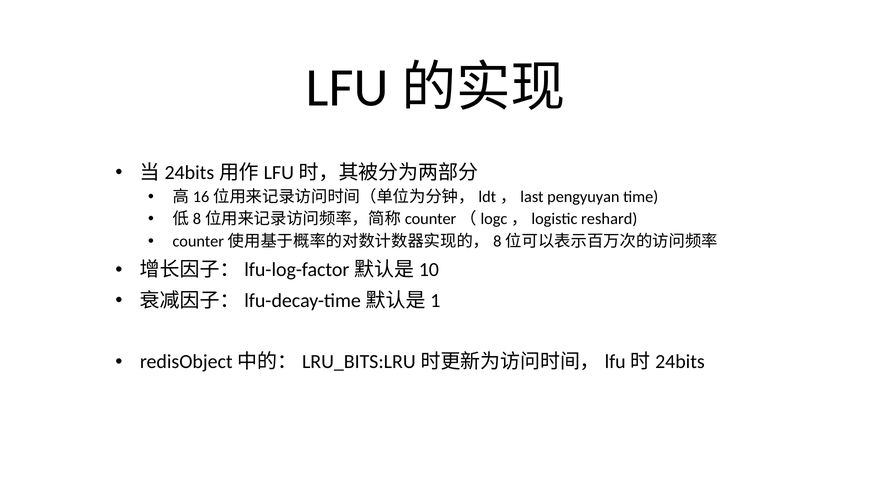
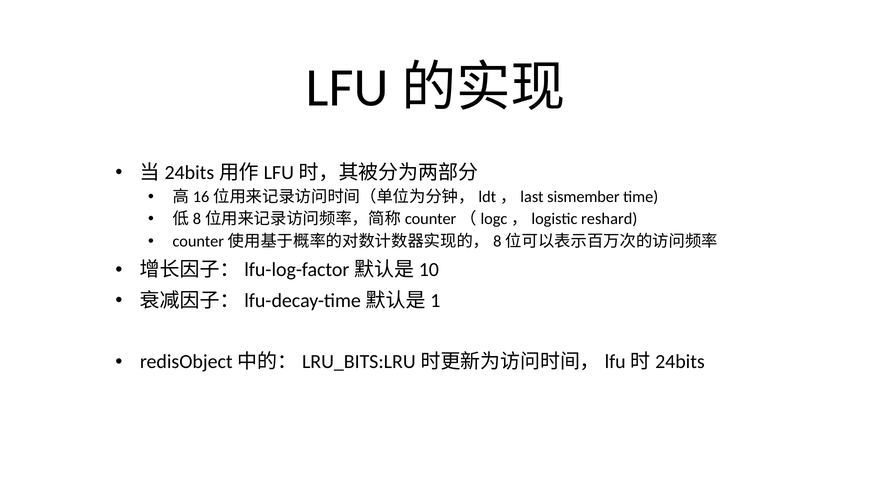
pengyuyan: pengyuyan -> sismember (583, 197)
